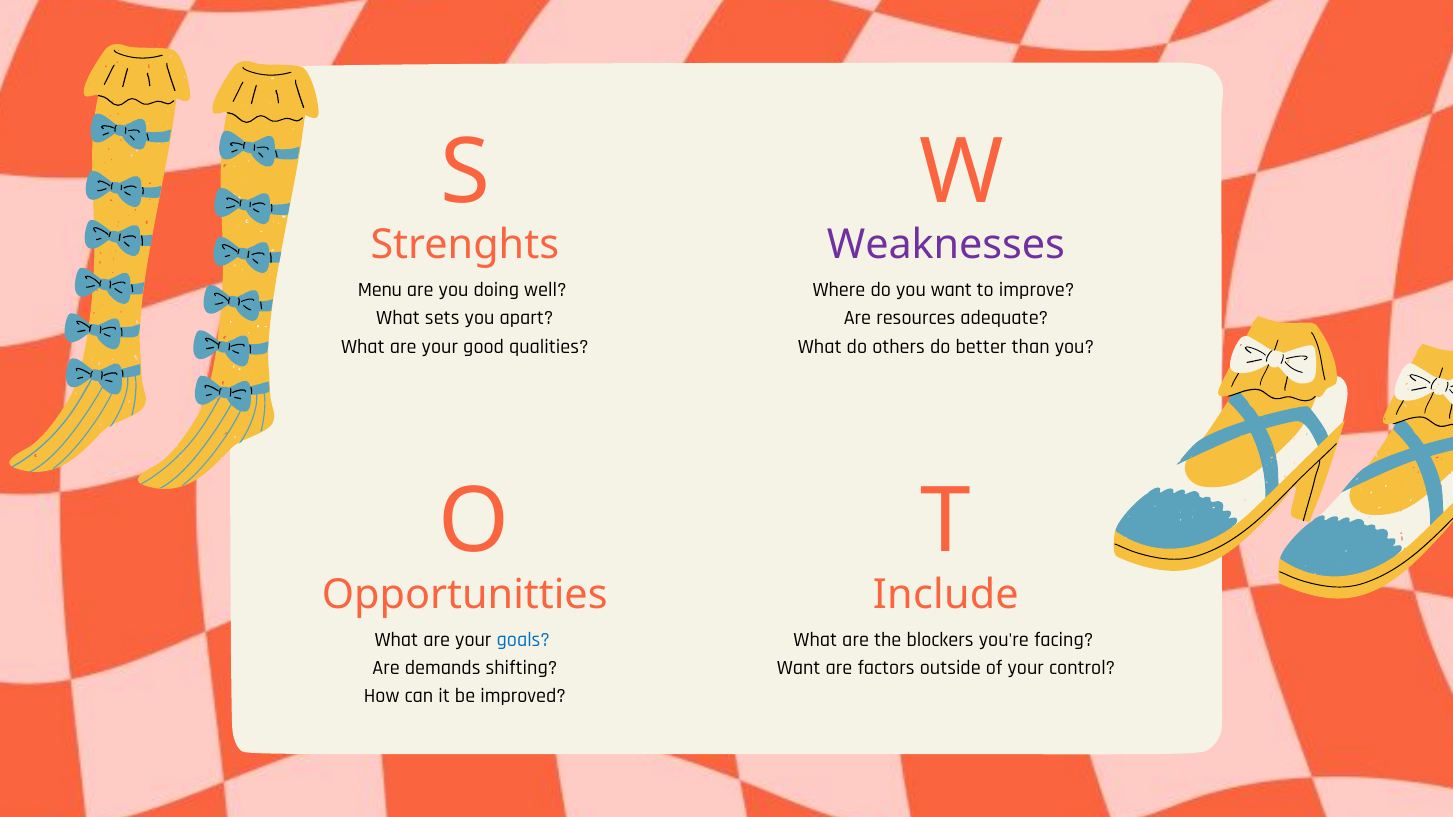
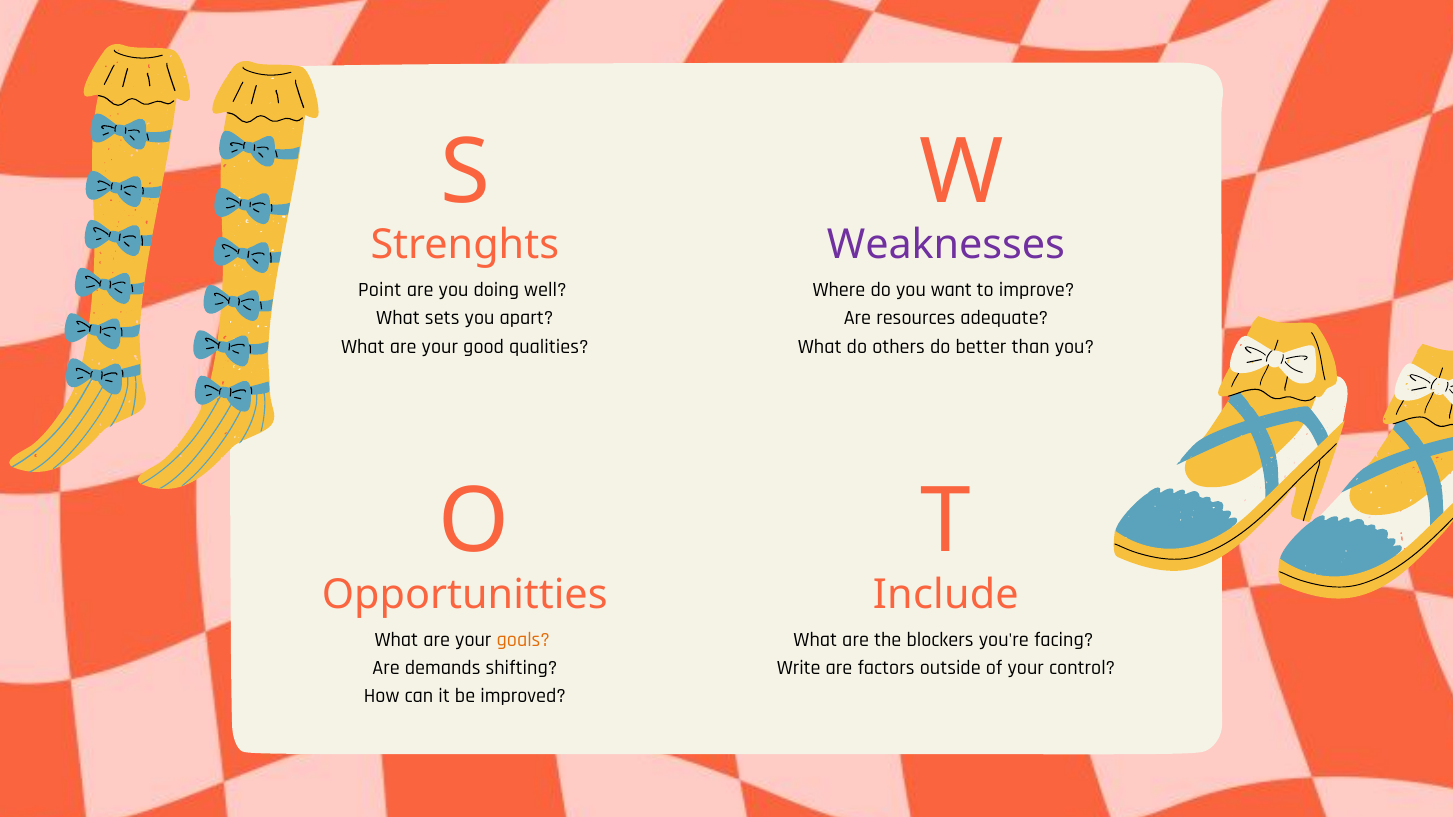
Menu: Menu -> Point (380, 290)
goals colour: blue -> orange (523, 640)
Want: Want -> Write (799, 668)
